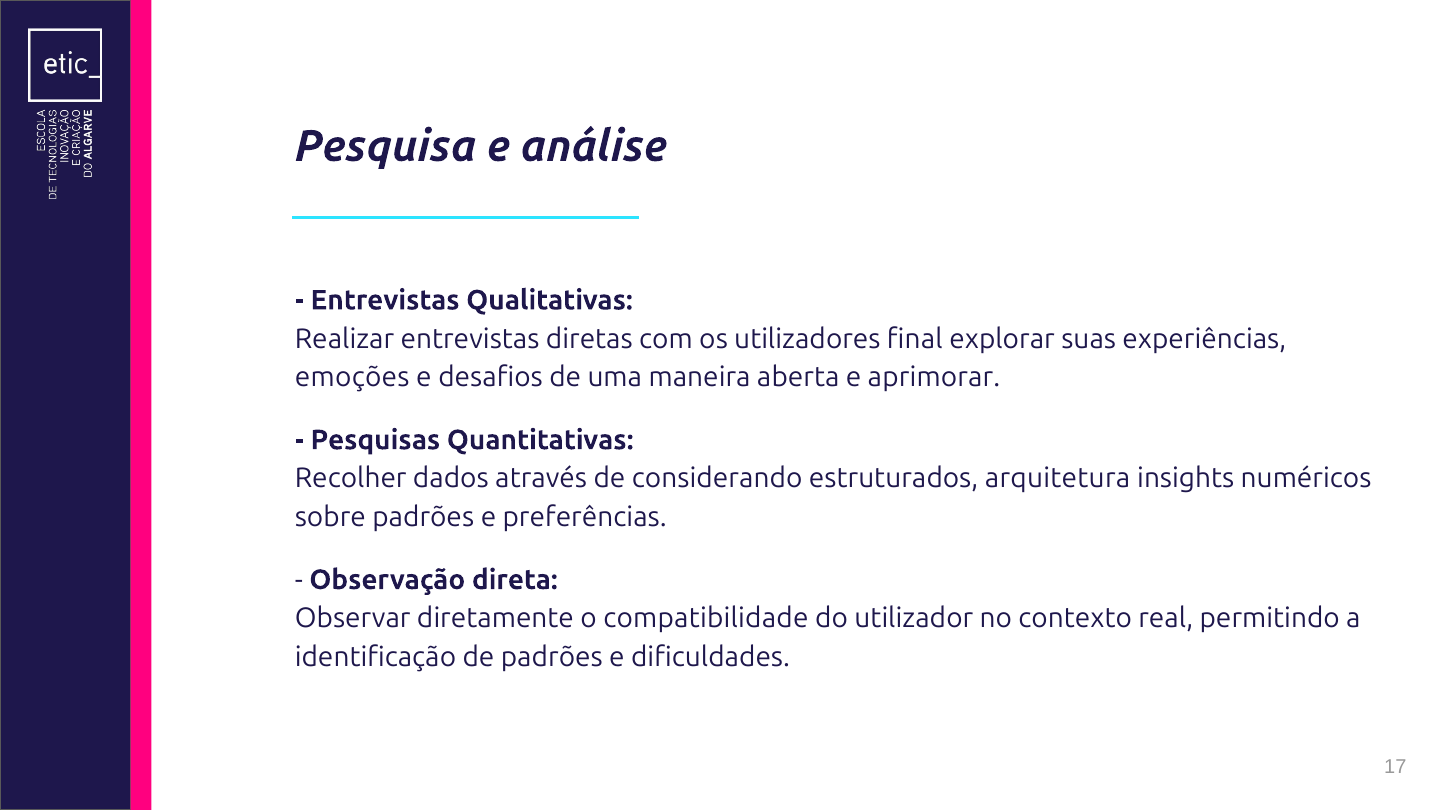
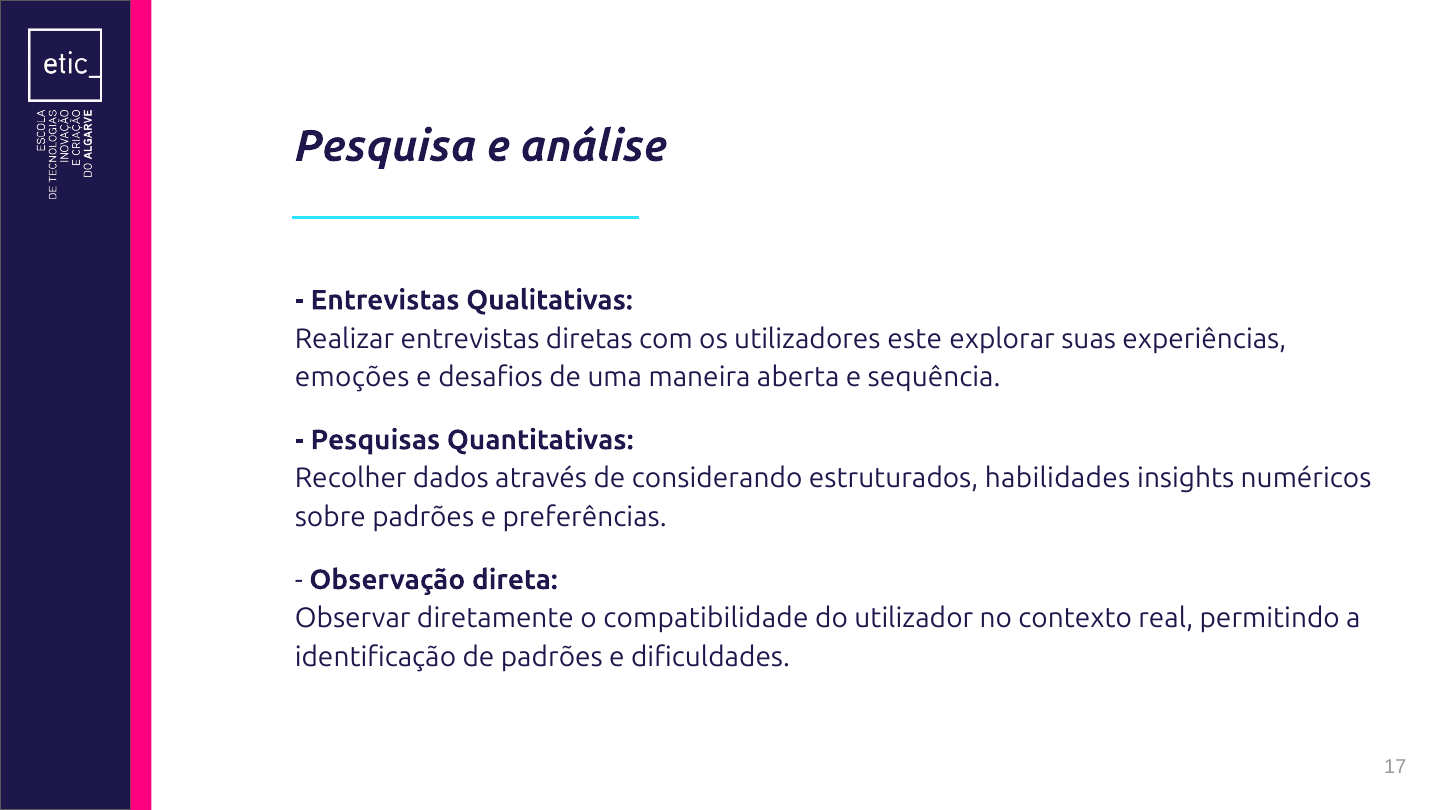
final: final -> este (915, 339)
aprimorar: aprimorar -> sequência (934, 377)
arquitetura: arquitetura -> habilidades (1058, 479)
